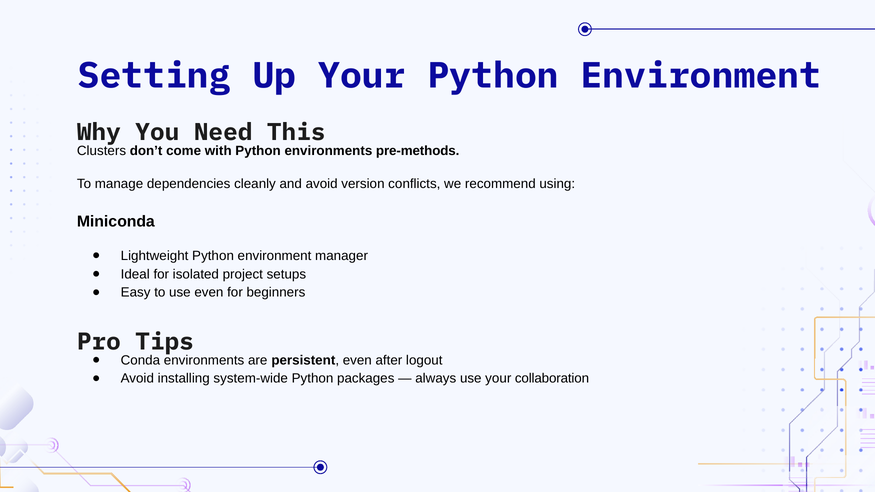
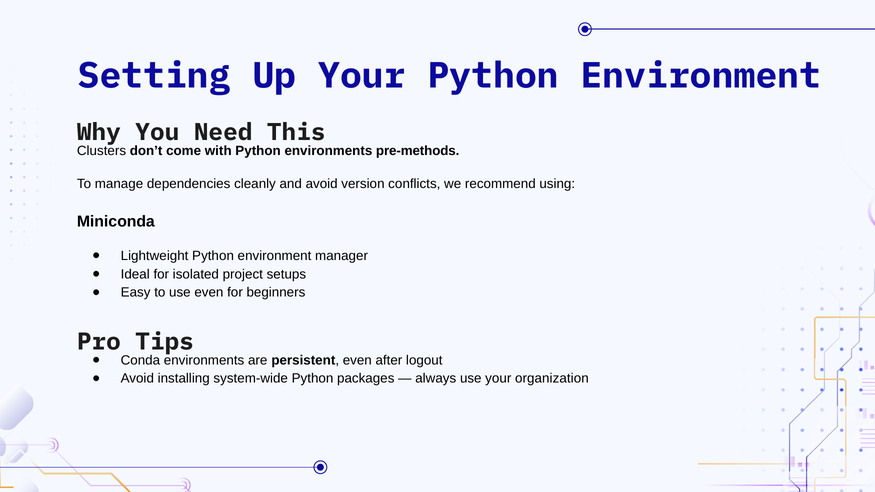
collaboration: collaboration -> organization (552, 379)
